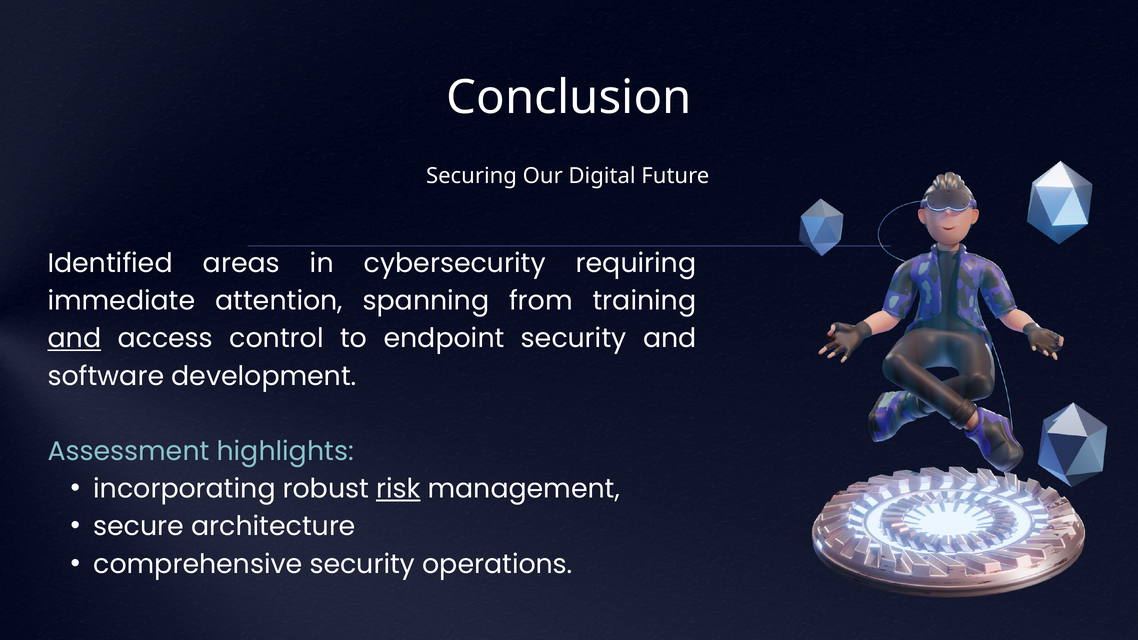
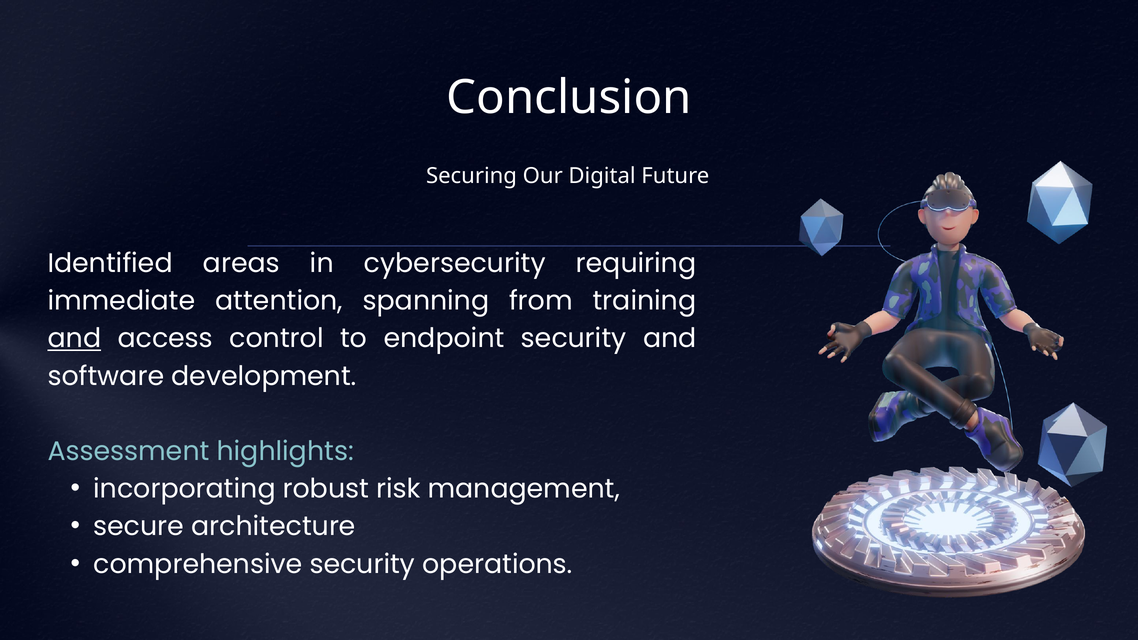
risk underline: present -> none (398, 489)
